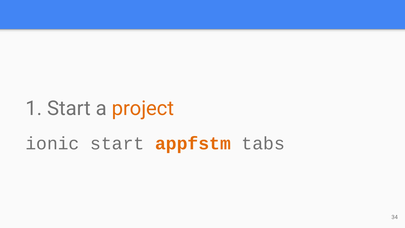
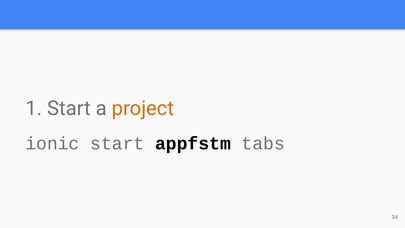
appfstm colour: orange -> black (193, 143)
